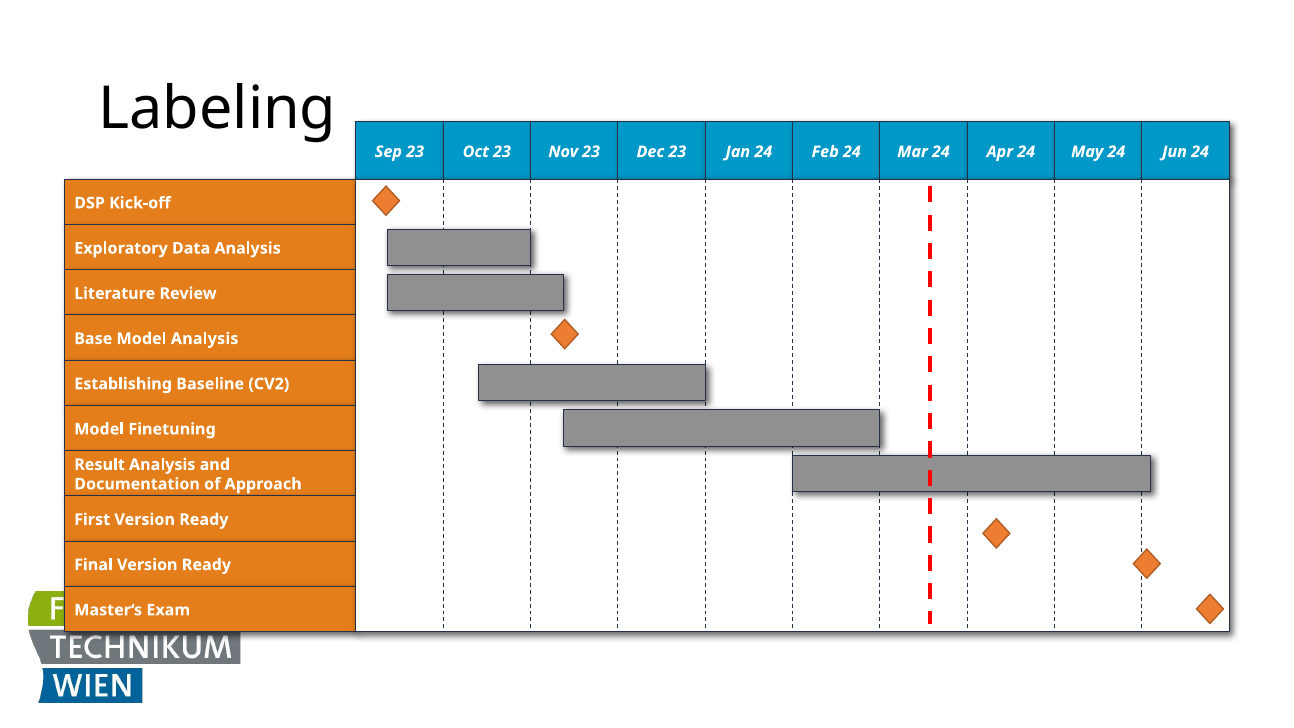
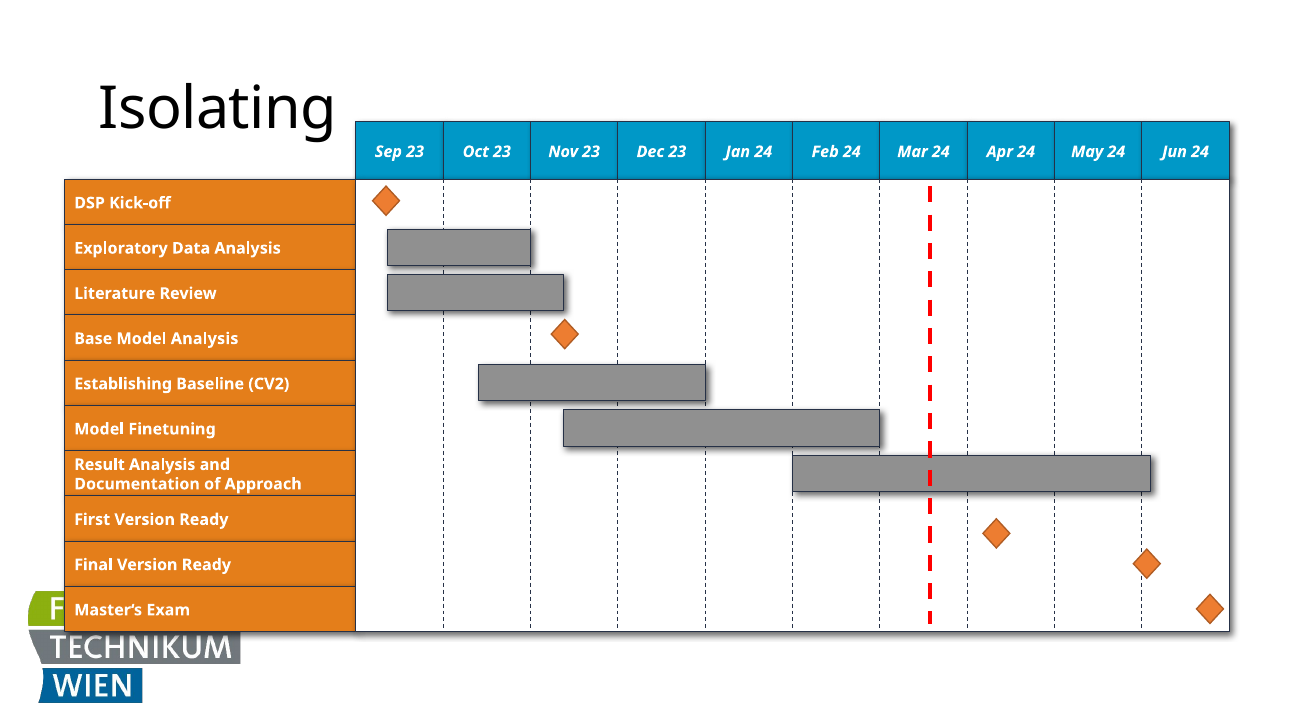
Labeling: Labeling -> Isolating (218, 109)
